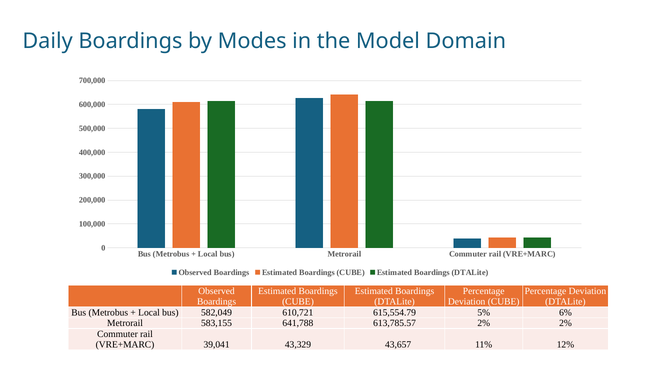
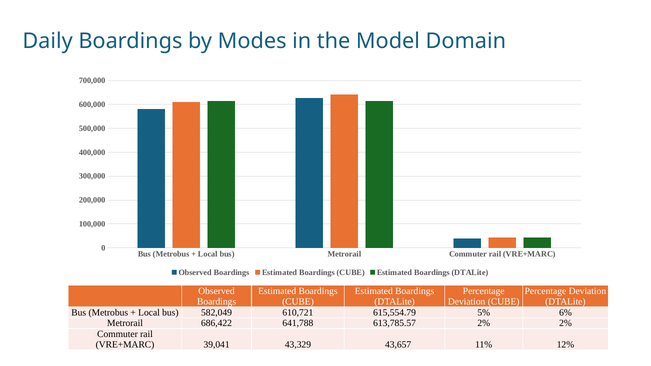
583,155: 583,155 -> 686,422 (217, 323)
